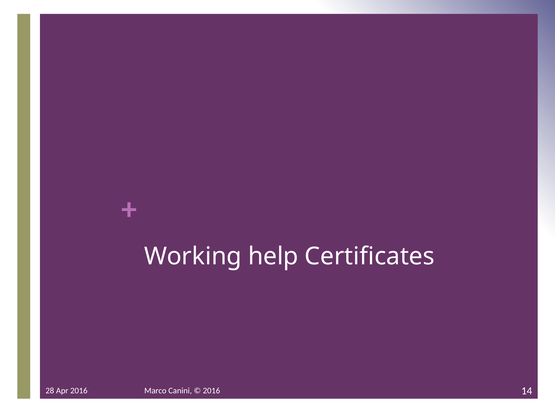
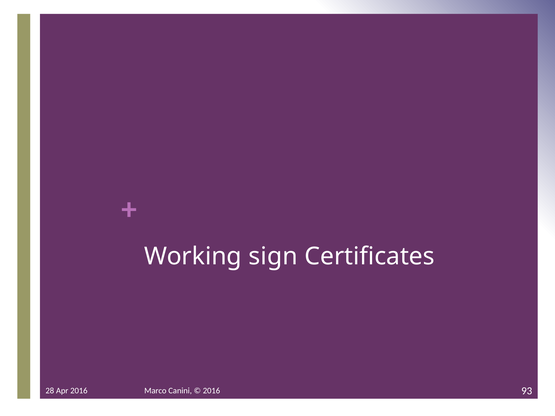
help: help -> sign (273, 256)
14: 14 -> 93 (527, 391)
